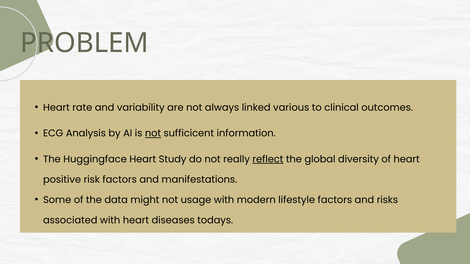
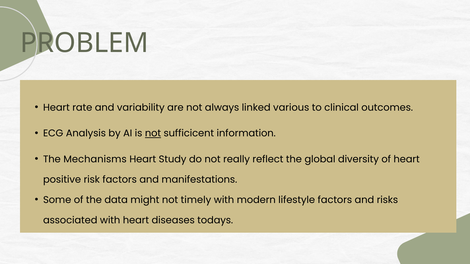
Huggingface: Huggingface -> Mechanisms (95, 159)
reflect underline: present -> none (268, 159)
usage: usage -> timely (196, 200)
